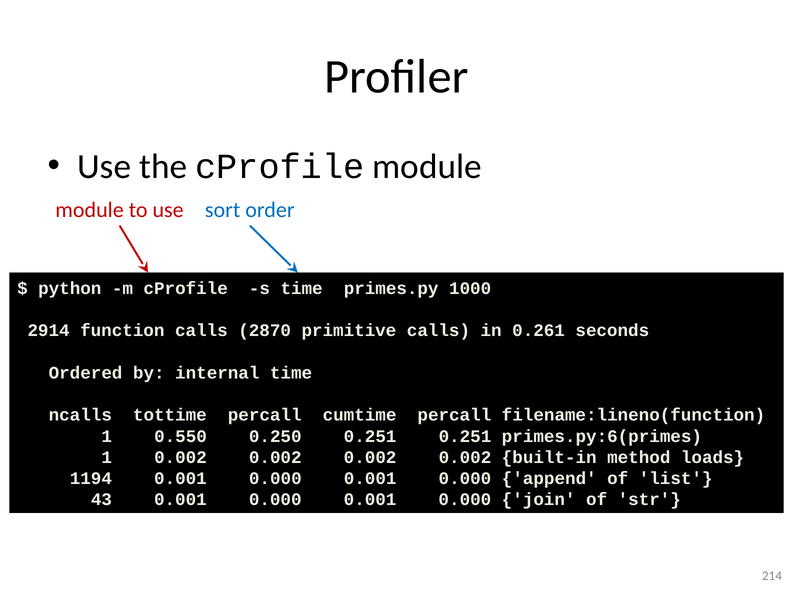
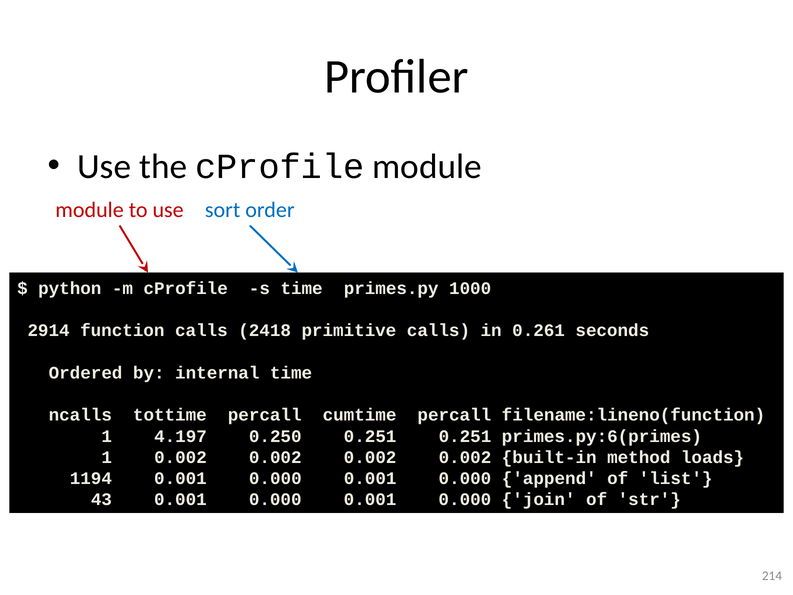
2870: 2870 -> 2418 (265, 330)
0.550: 0.550 -> 4.197 (180, 436)
